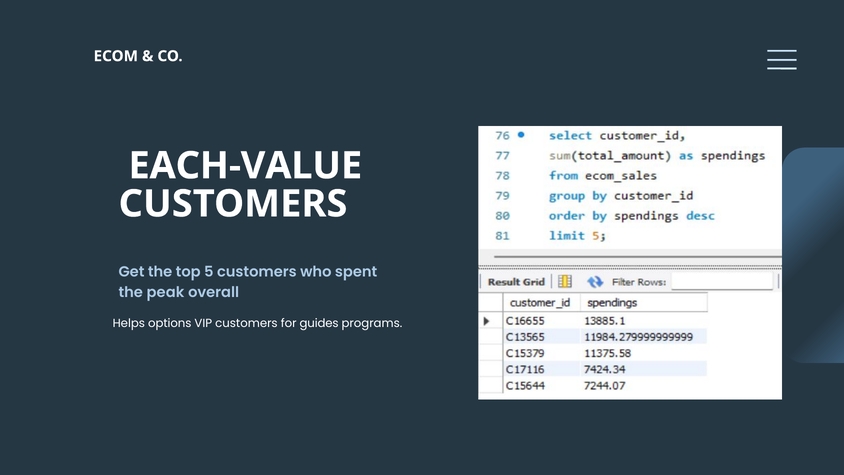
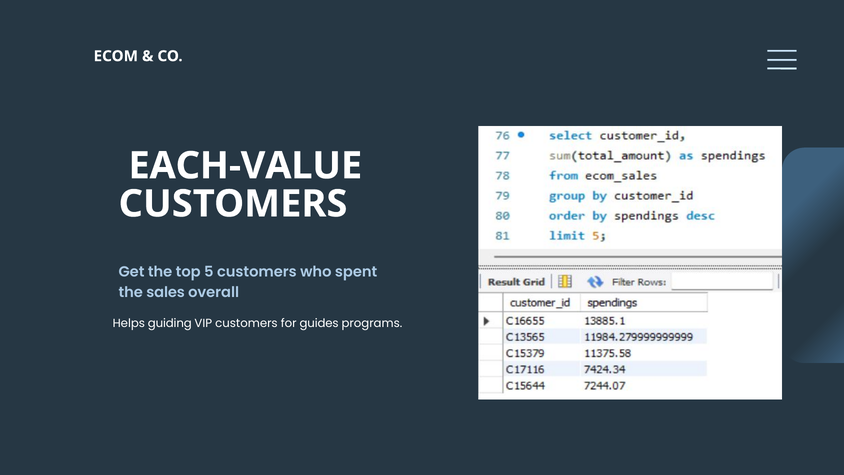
peak: peak -> sales (166, 292)
options: options -> guiding (170, 323)
